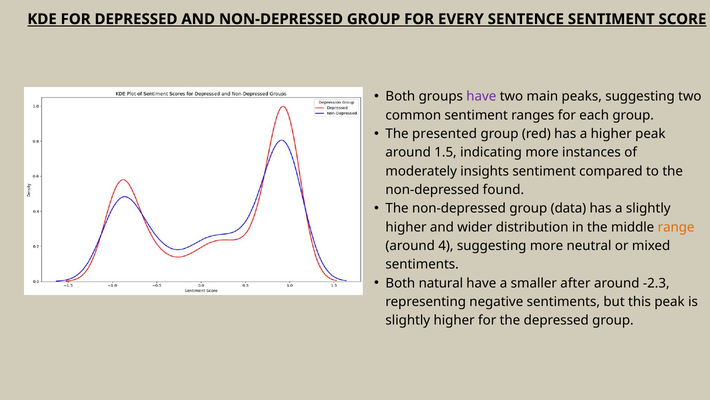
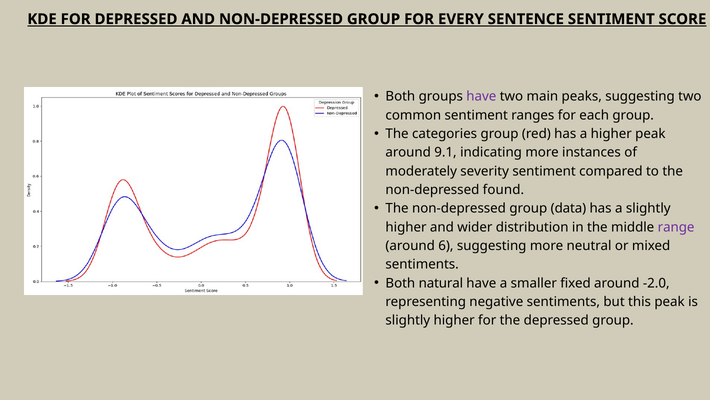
presented: presented -> categories (445, 134)
1.5: 1.5 -> 9.1 (446, 152)
insights: insights -> severity (485, 171)
range colour: orange -> purple (676, 227)
4: 4 -> 6 (446, 245)
after: after -> fixed (576, 283)
-2.3: -2.3 -> -2.0 (656, 283)
